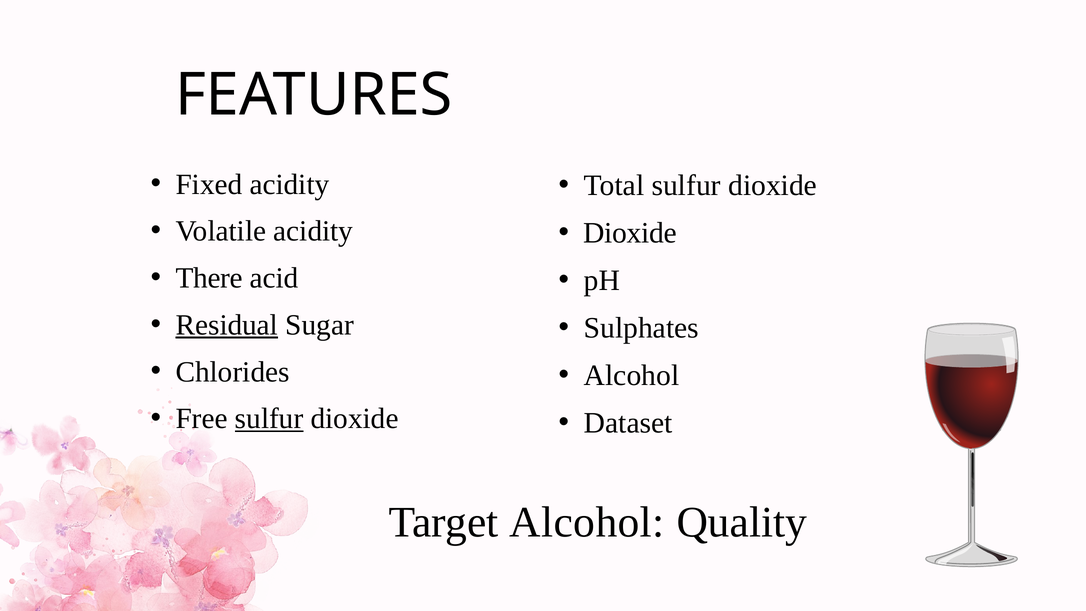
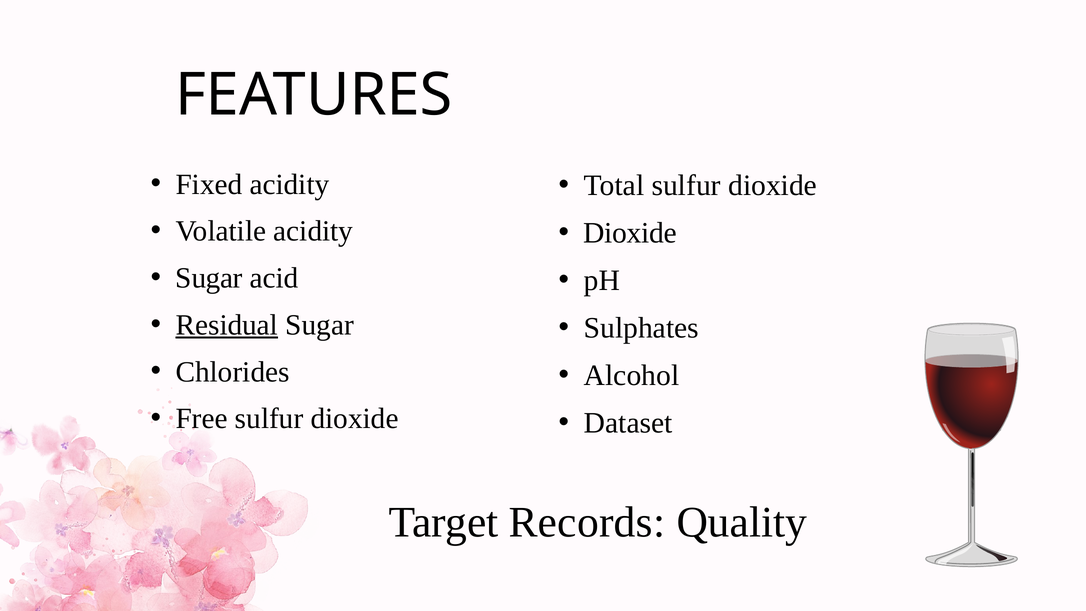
There: There -> Sugar (209, 278)
sulfur underline: present -> none (269, 419)
Target Alcohol: Alcohol -> Records (587, 522)
